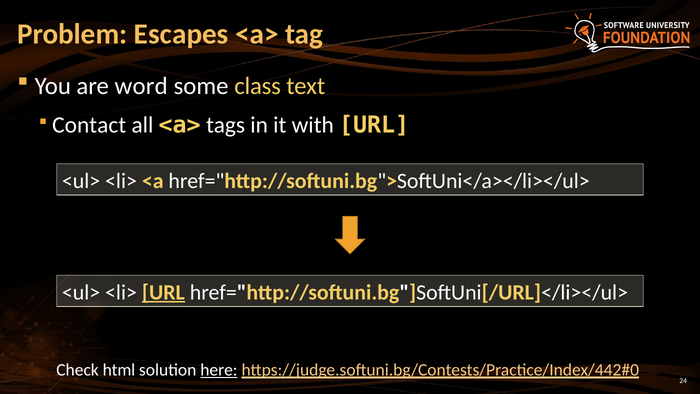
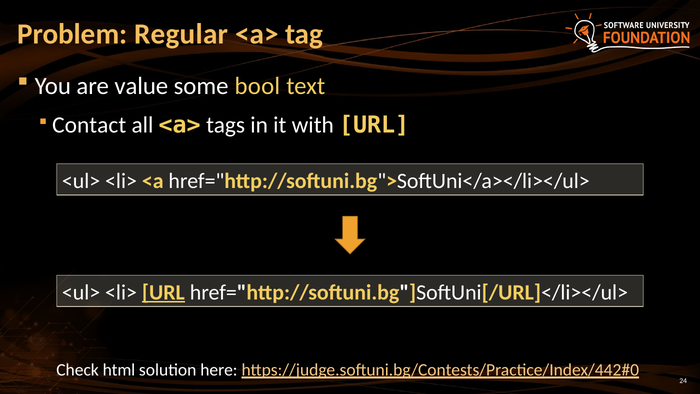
Escapes: Escapes -> Regular (181, 34)
word: word -> value (141, 86)
class: class -> bool (257, 86)
here underline: present -> none (219, 370)
